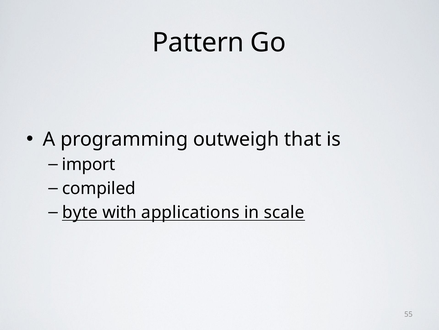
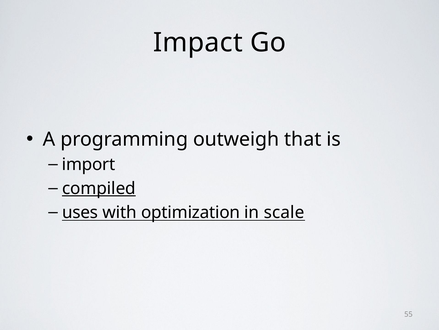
Pattern: Pattern -> Impact (198, 42)
compiled underline: none -> present (99, 188)
byte: byte -> uses (80, 212)
applications: applications -> optimization (191, 212)
